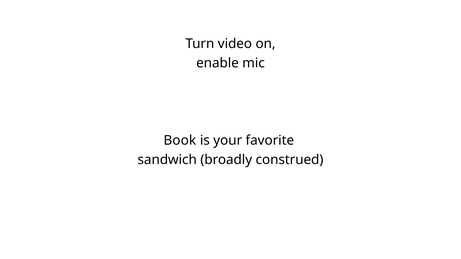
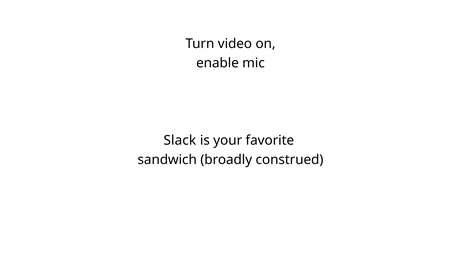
Book: Book -> Slack (180, 141)
